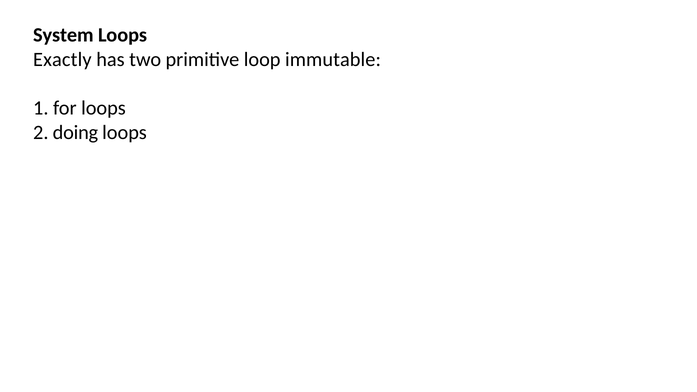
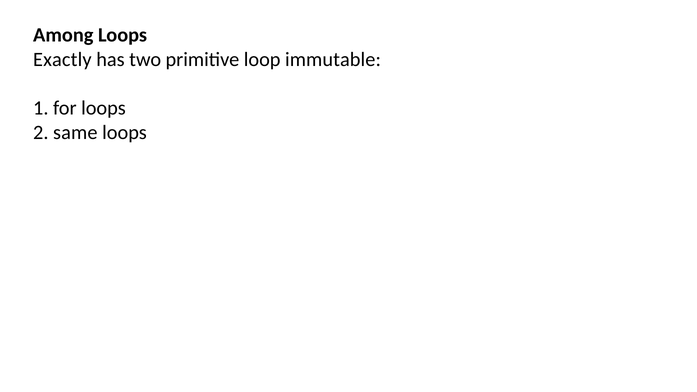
System: System -> Among (63, 35)
doing: doing -> same (75, 133)
